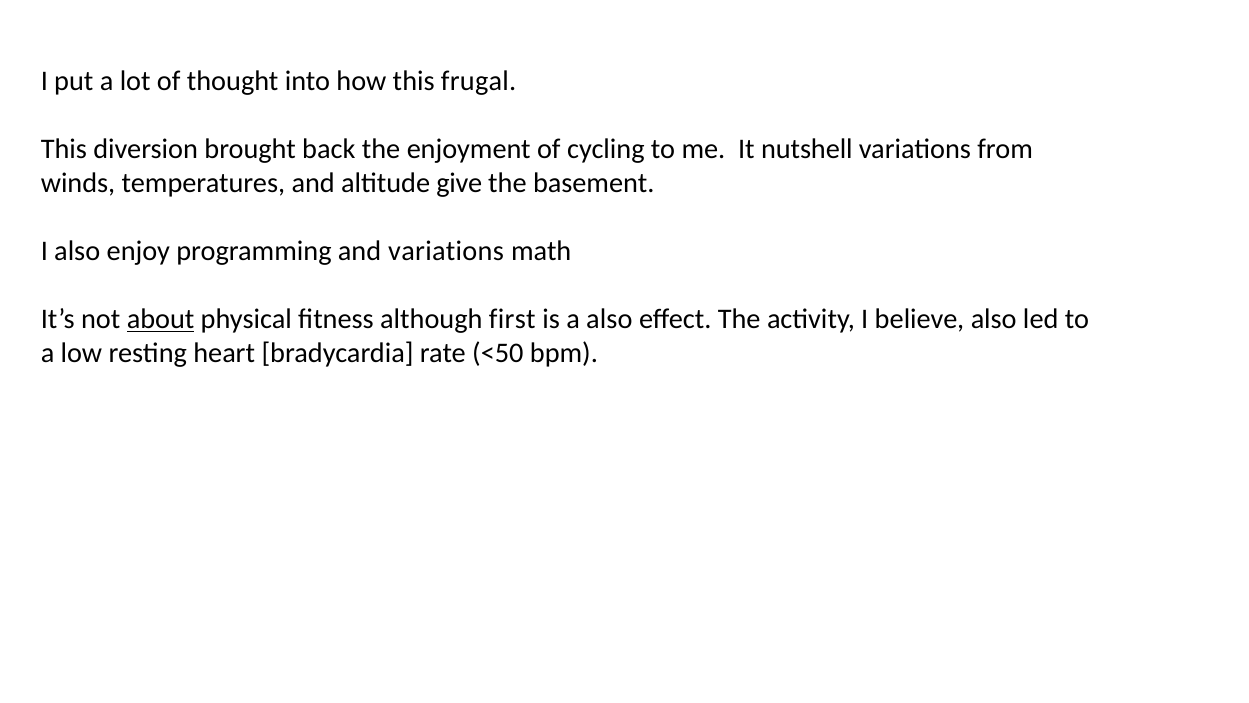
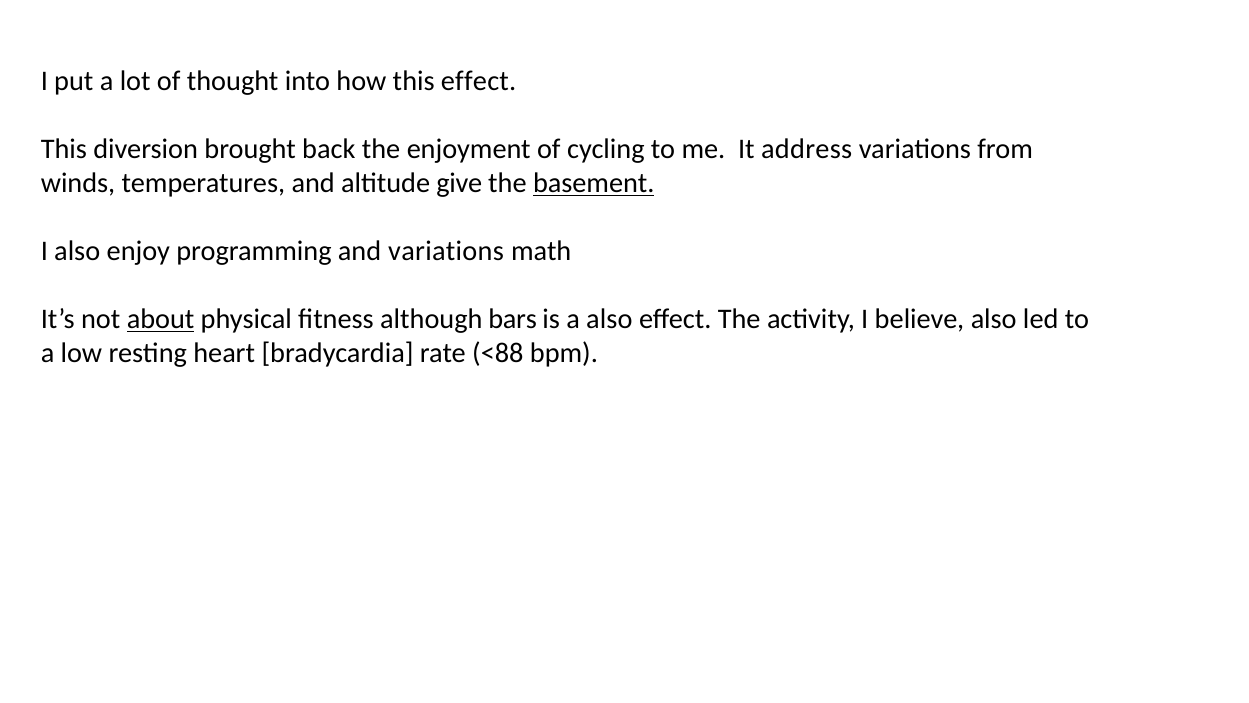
this frugal: frugal -> effect (479, 81)
nutshell: nutshell -> address (807, 149)
basement underline: none -> present (594, 183)
first: first -> bars (513, 319)
<50: <50 -> <88 (498, 353)
